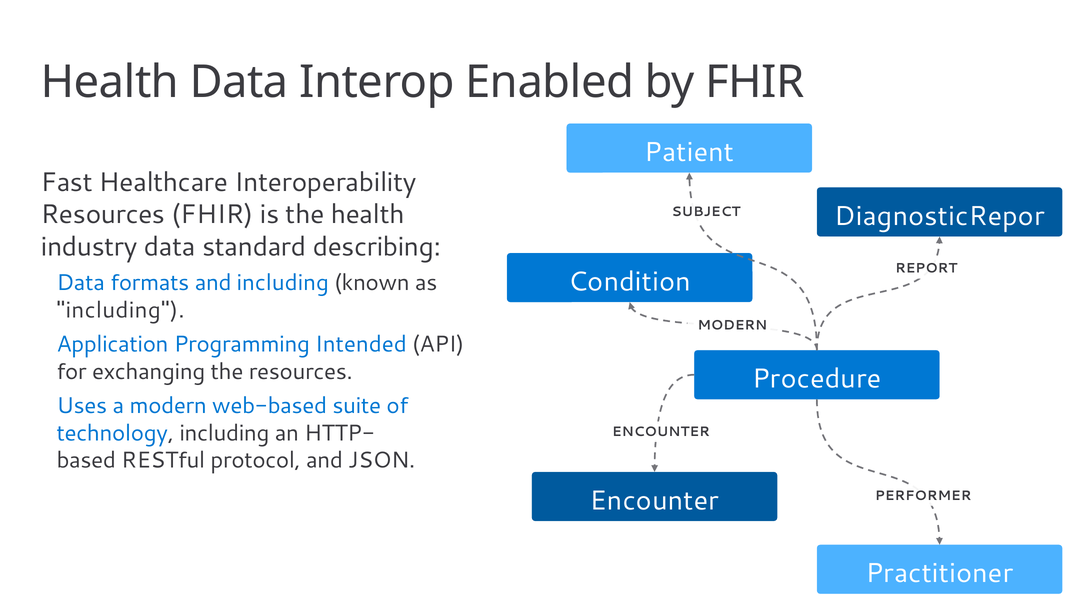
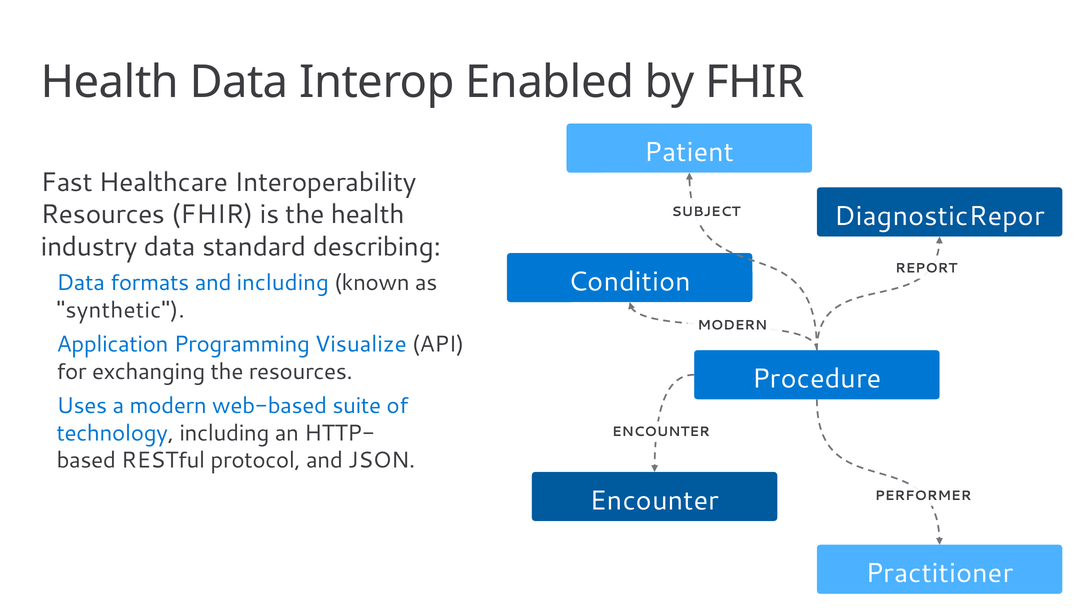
including: including -> synthetic (121, 310)
Intended: Intended -> Visualize (361, 344)
